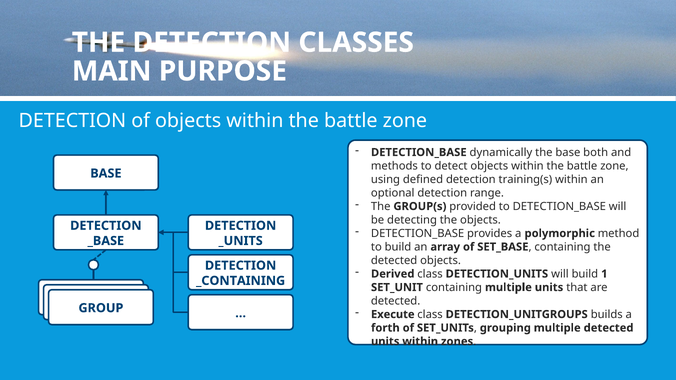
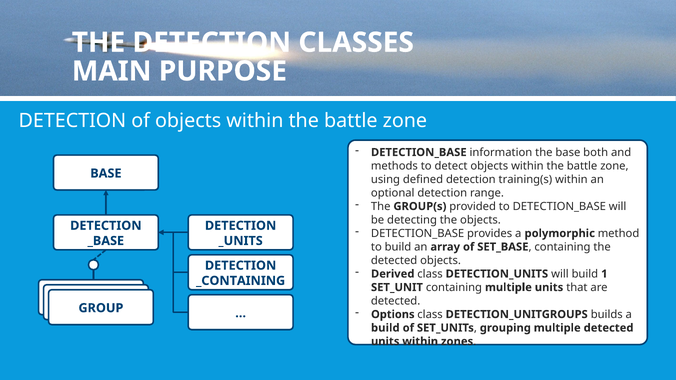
dynamically: dynamically -> information (501, 152)
Execute: Execute -> Options (393, 315)
forth: forth -> build (385, 328)
